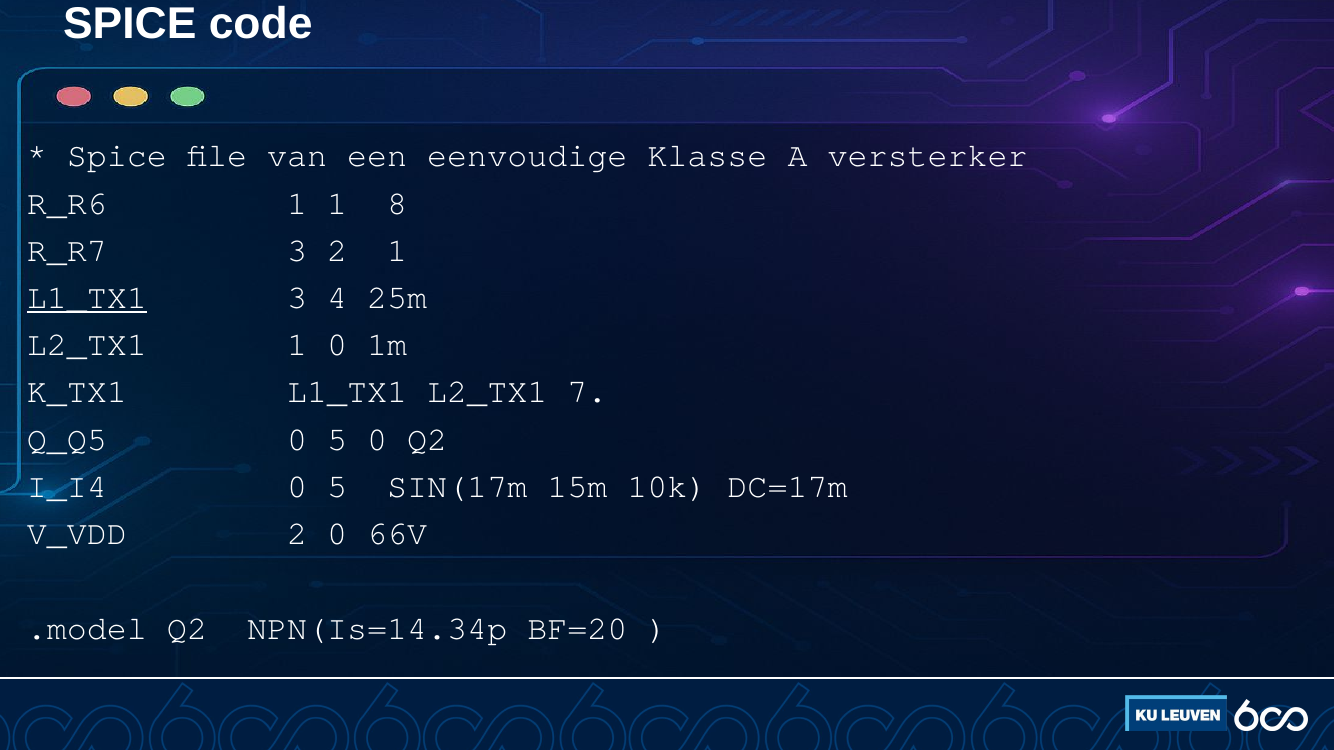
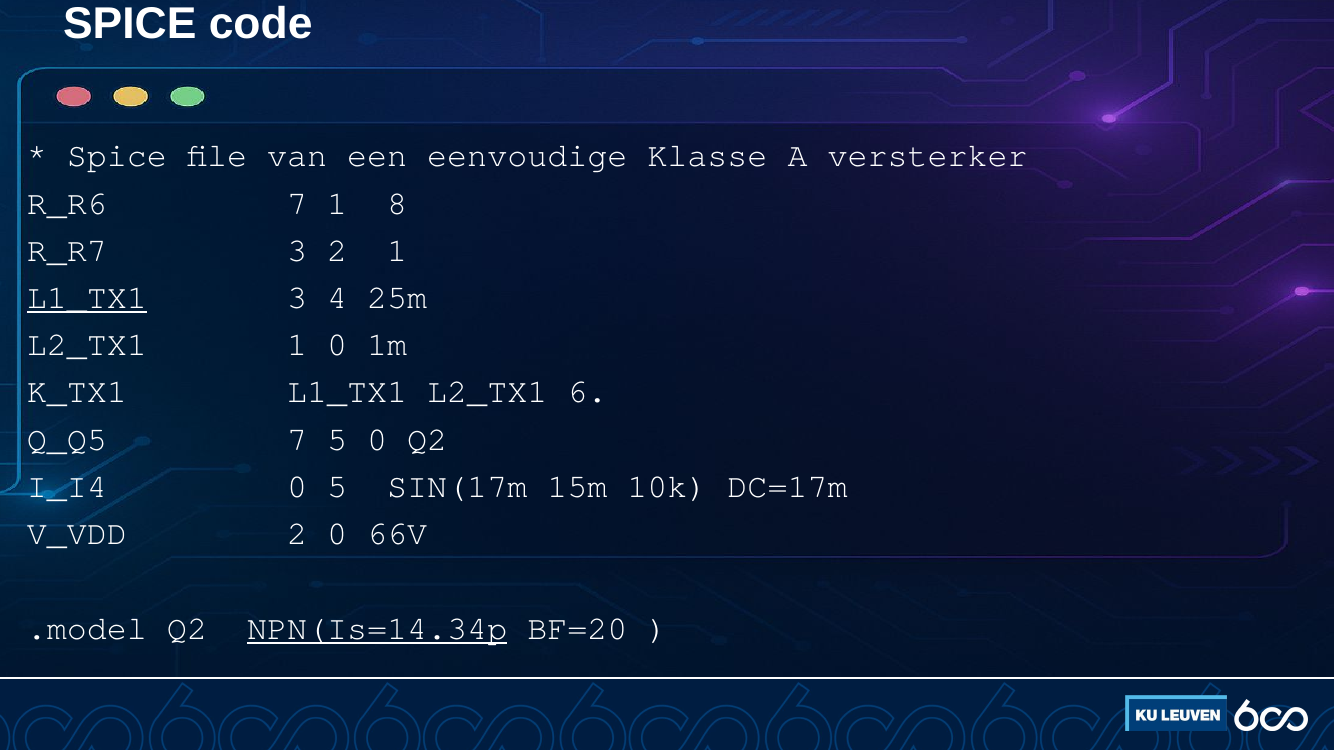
R_R6 1: 1 -> 7 (297, 203)
7: 7 -> 6 (587, 392)
Q_Q5 0: 0 -> 7 (297, 439)
NPN(Is=14.34p underline: none -> present (377, 629)
